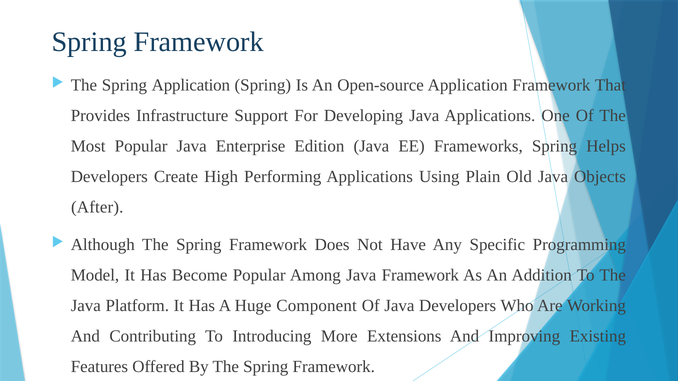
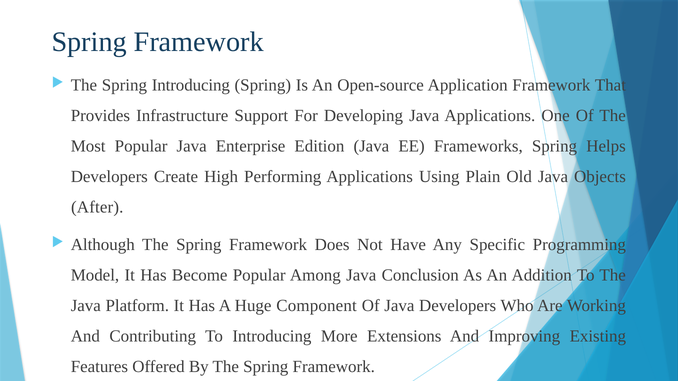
Spring Application: Application -> Introducing (191, 85)
Java Framework: Framework -> Conclusion (420, 275)
